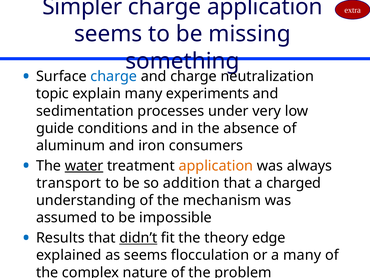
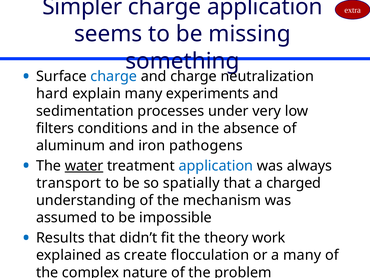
topic: topic -> hard (52, 94)
guide: guide -> filters (55, 128)
consumers: consumers -> pathogens (206, 145)
application colour: orange -> blue (216, 166)
addition: addition -> spatially (191, 183)
didn’t underline: present -> none (138, 237)
edge: edge -> work (269, 237)
as seems: seems -> create (146, 255)
